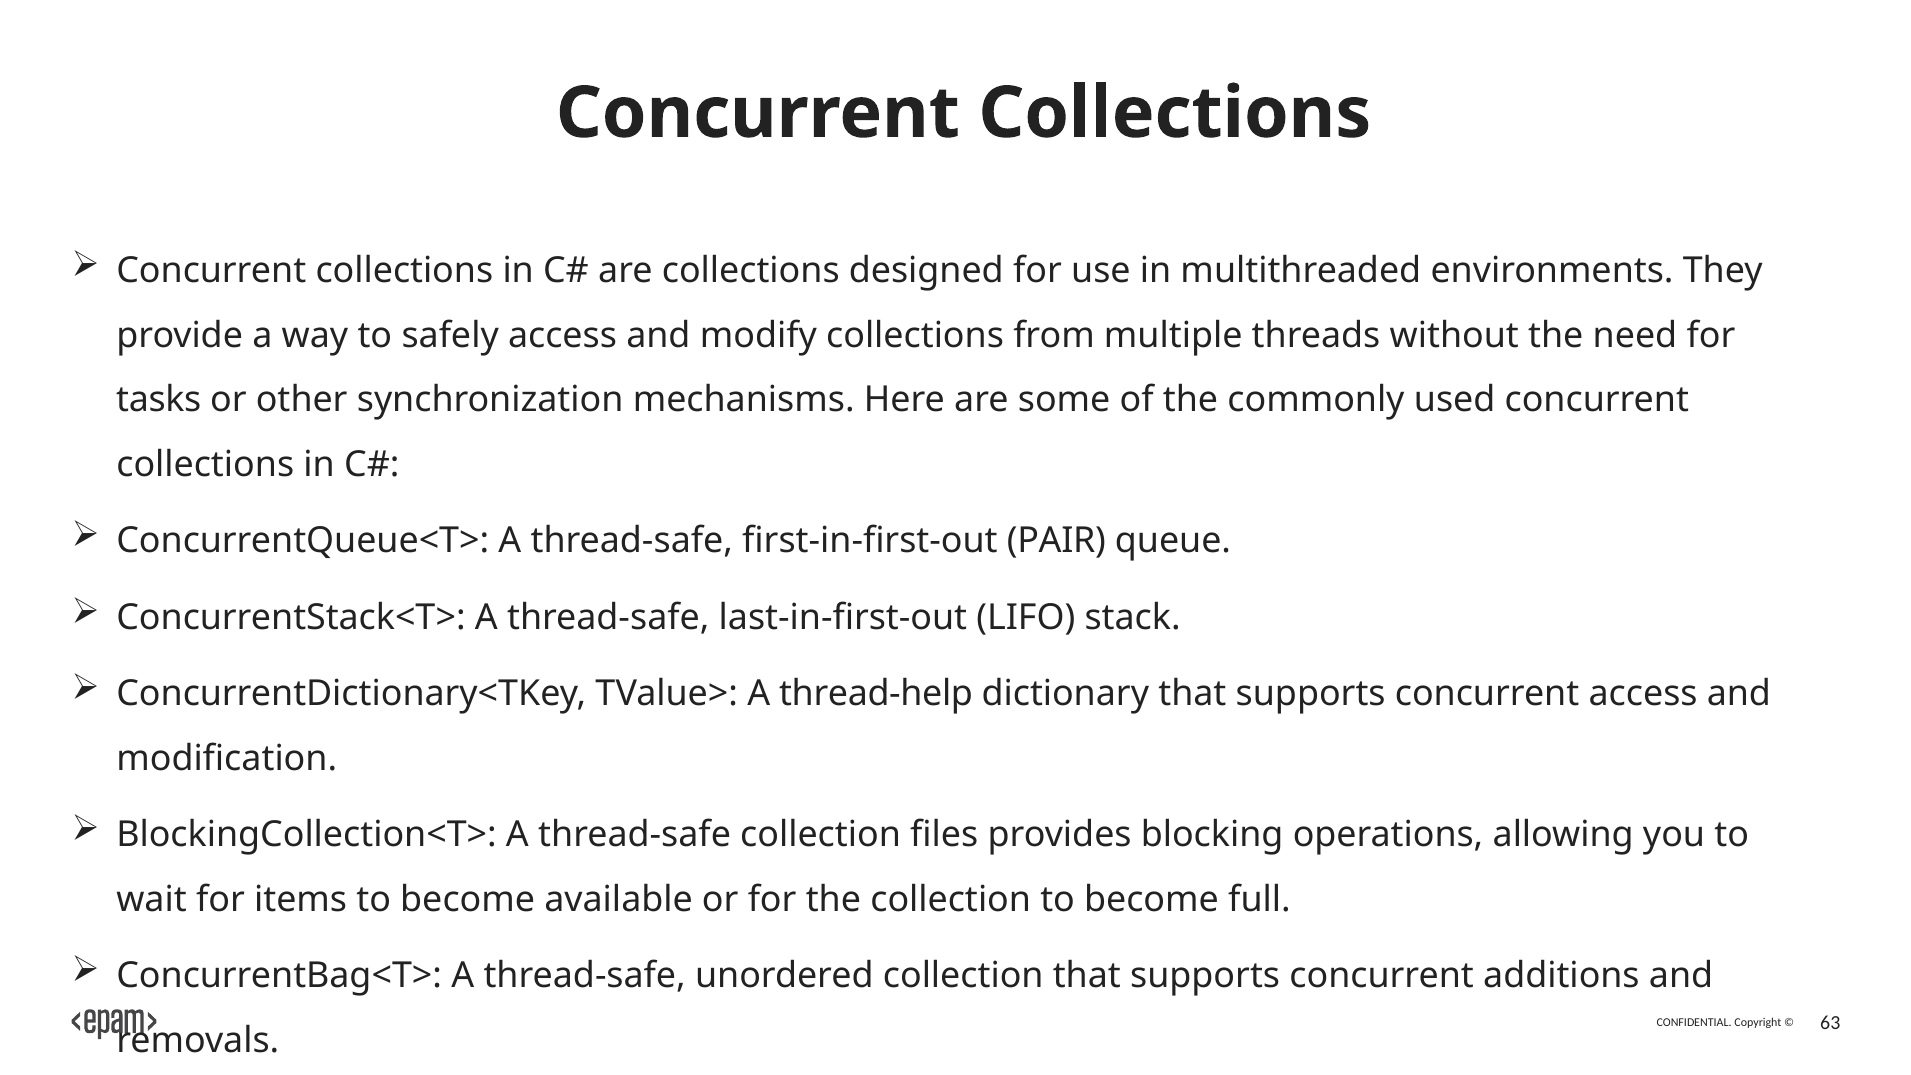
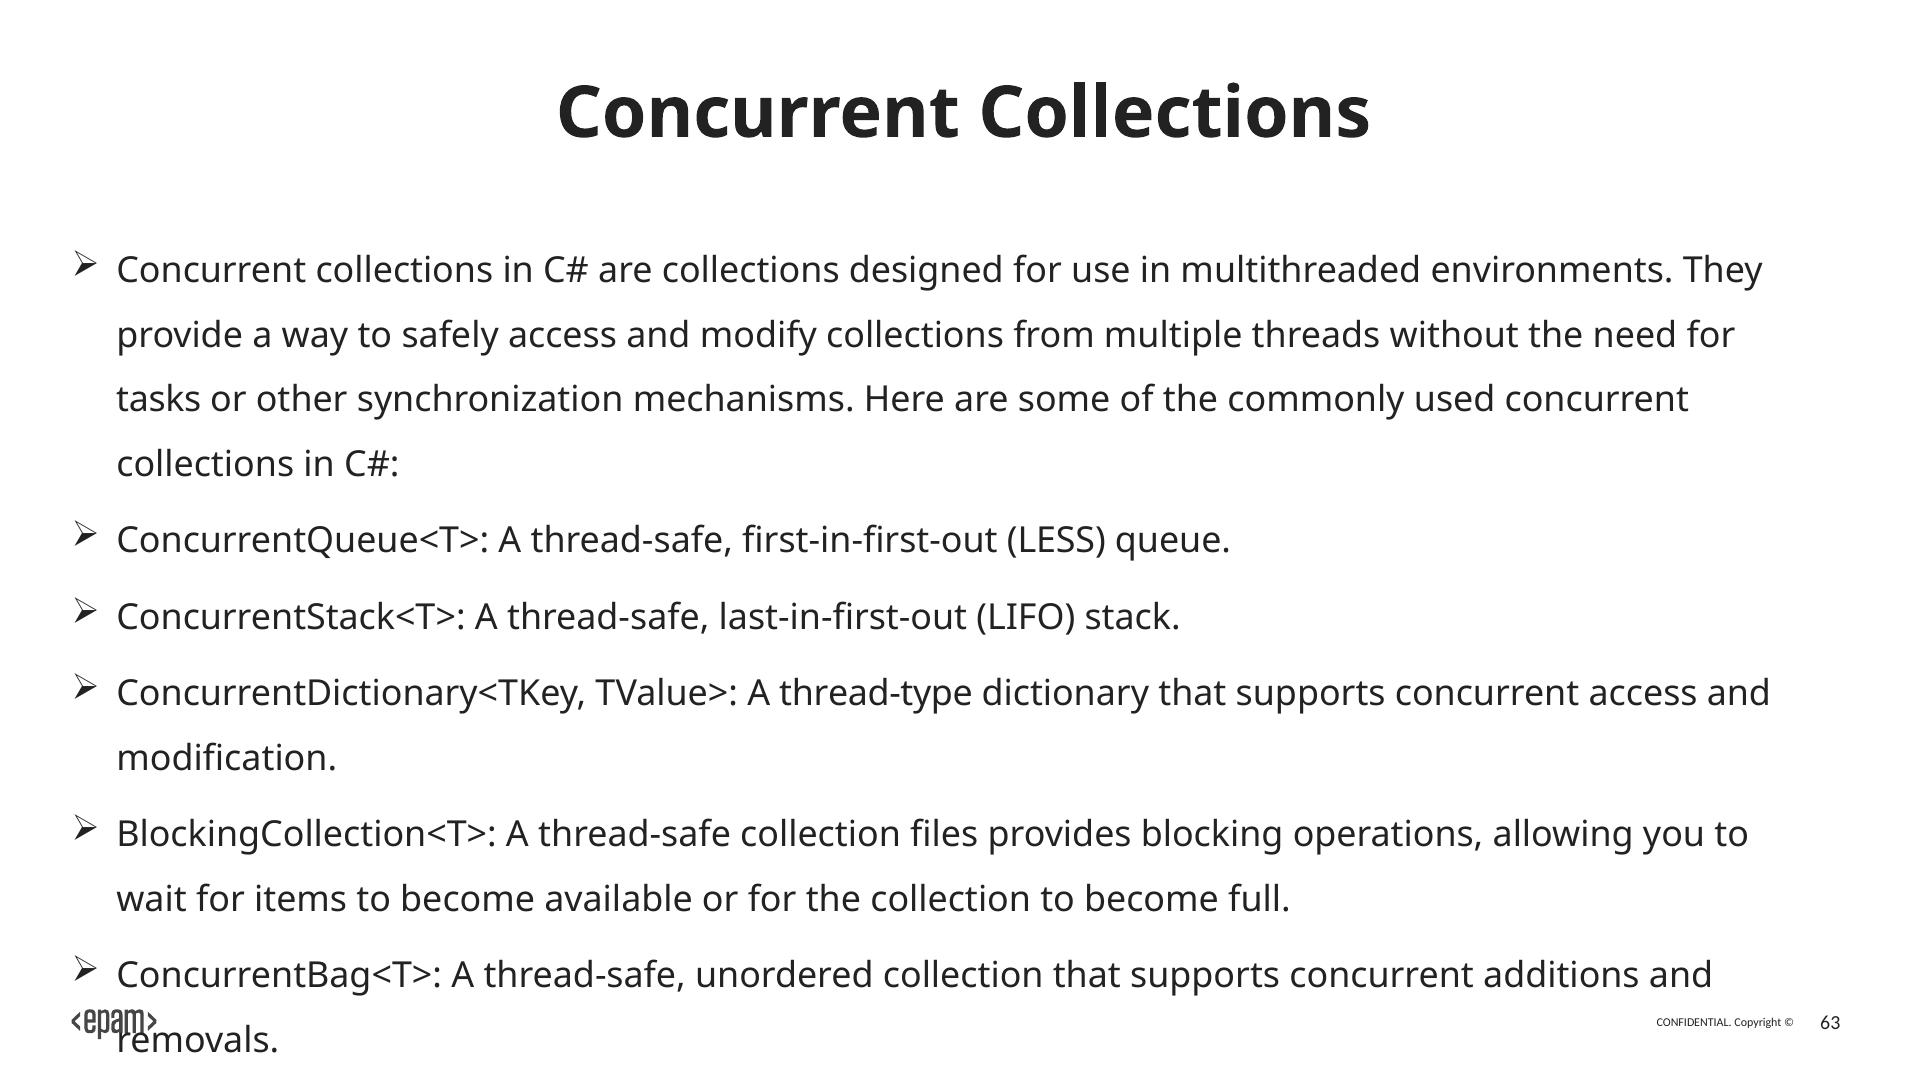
PAIR: PAIR -> LESS (1056, 541)
thread-help: thread-help -> thread-type (876, 694)
